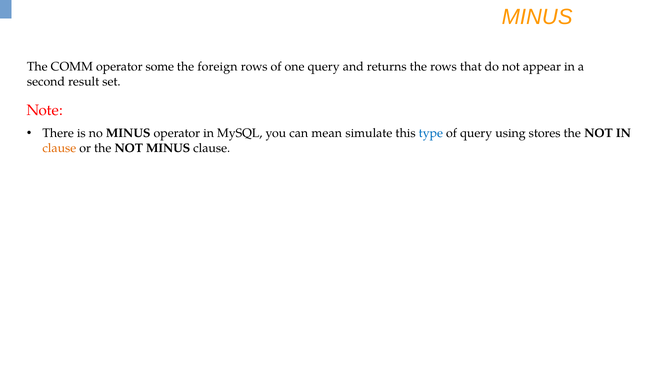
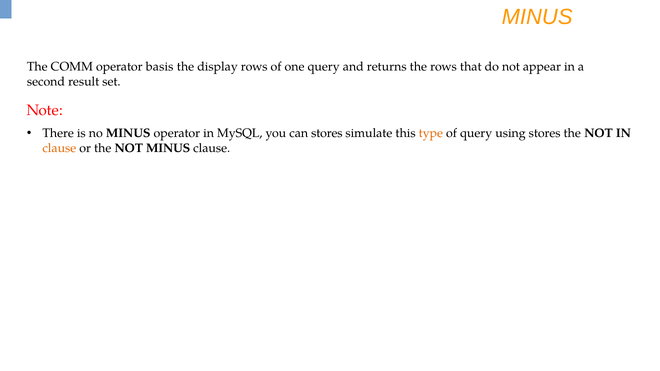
some: some -> basis (160, 67)
foreign: foreign -> display (218, 67)
can mean: mean -> stores (327, 133)
type colour: blue -> orange (431, 133)
